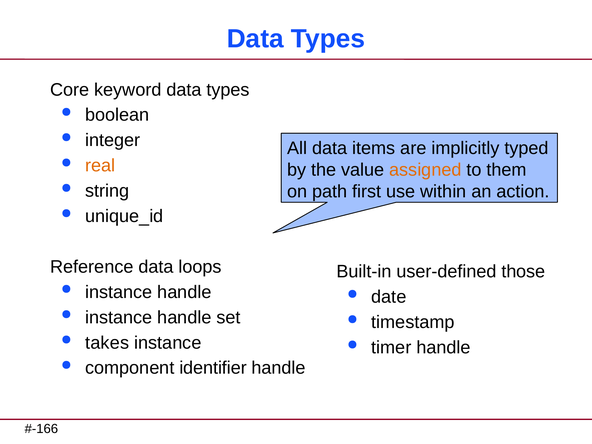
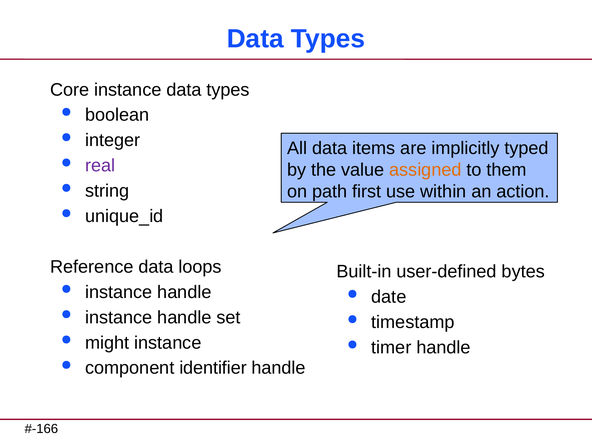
Core keyword: keyword -> instance (128, 90)
real colour: orange -> purple (100, 166)
those: those -> bytes (523, 272)
takes: takes -> might (107, 343)
